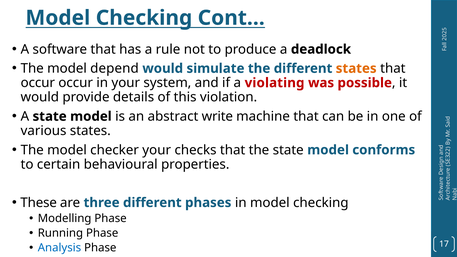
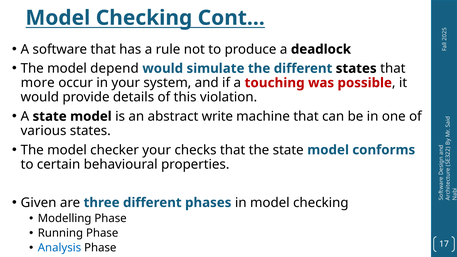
states colour: orange -> black (356, 68)
occur: occur -> more (38, 83)
violating: violating -> touching (275, 83)
These: These -> Given (39, 203)
